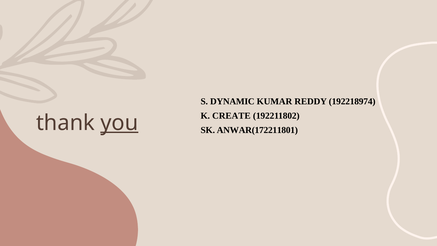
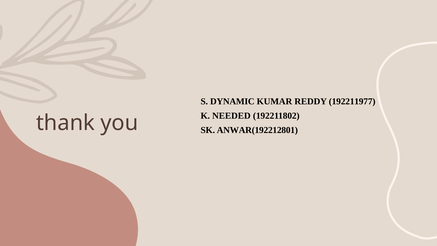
192218974: 192218974 -> 192211977 (352, 101)
CREATE: CREATE -> NEEDED (231, 116)
you underline: present -> none (119, 123)
ANWAR(172211801: ANWAR(172211801 -> ANWAR(192212801 (257, 130)
